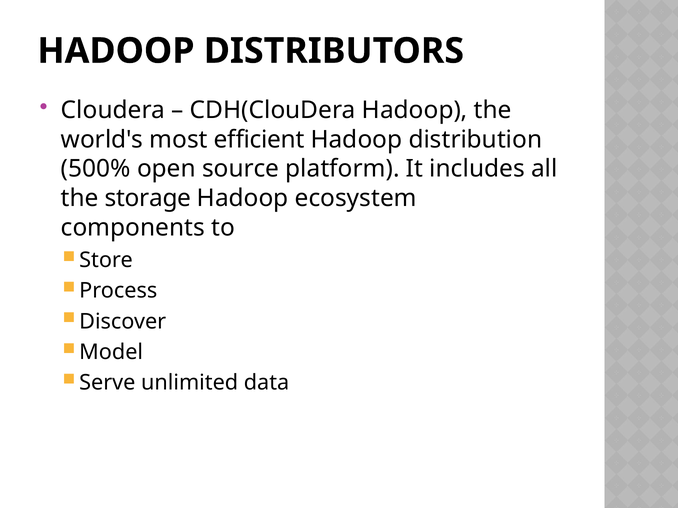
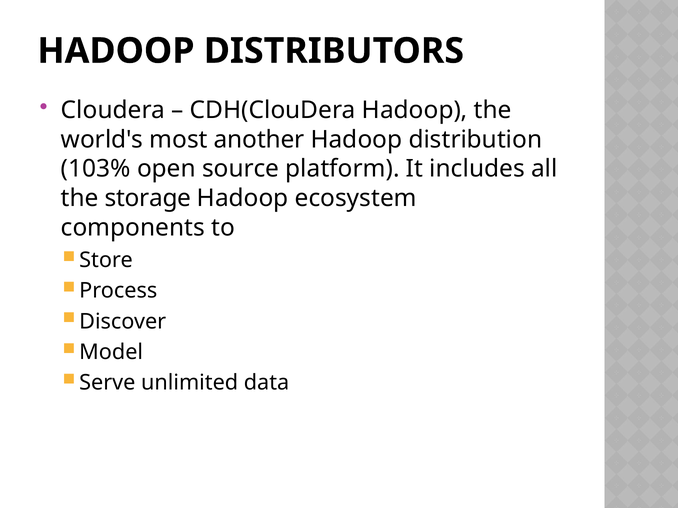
efficient: efficient -> another (259, 140)
500%: 500% -> 103% (96, 169)
